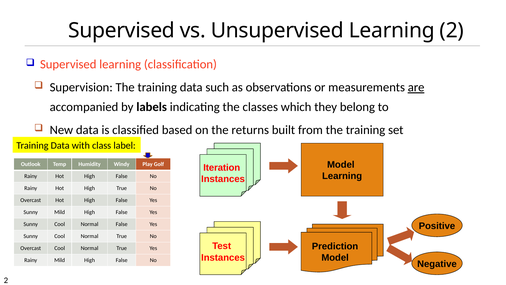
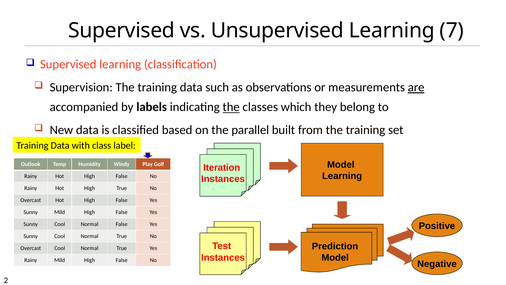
Learning 2: 2 -> 7 (452, 30)
the underline: none -> present (231, 107)
returns: returns -> parallel (250, 130)
